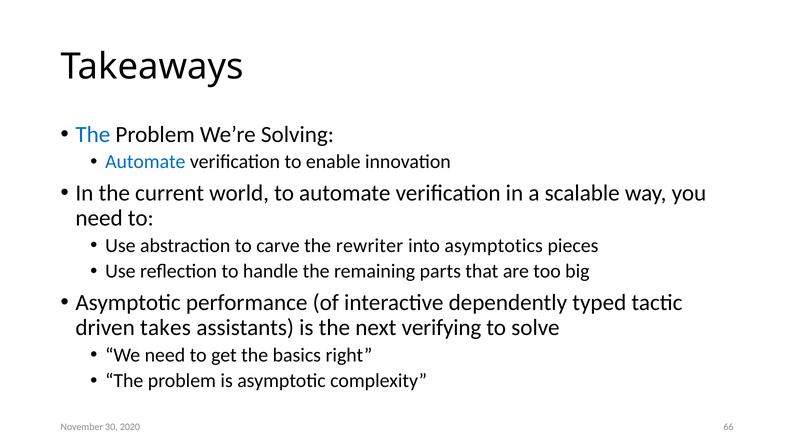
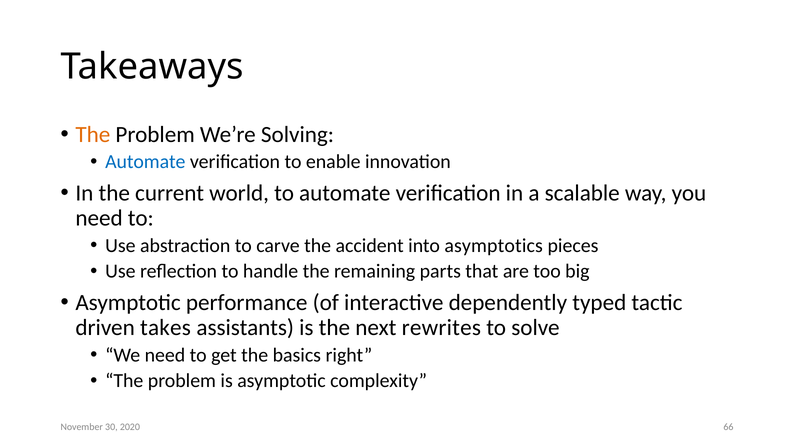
The colour: blue -> orange (93, 134)
rewriter: rewriter -> accident (370, 245)
verifying: verifying -> rewrites (441, 328)
